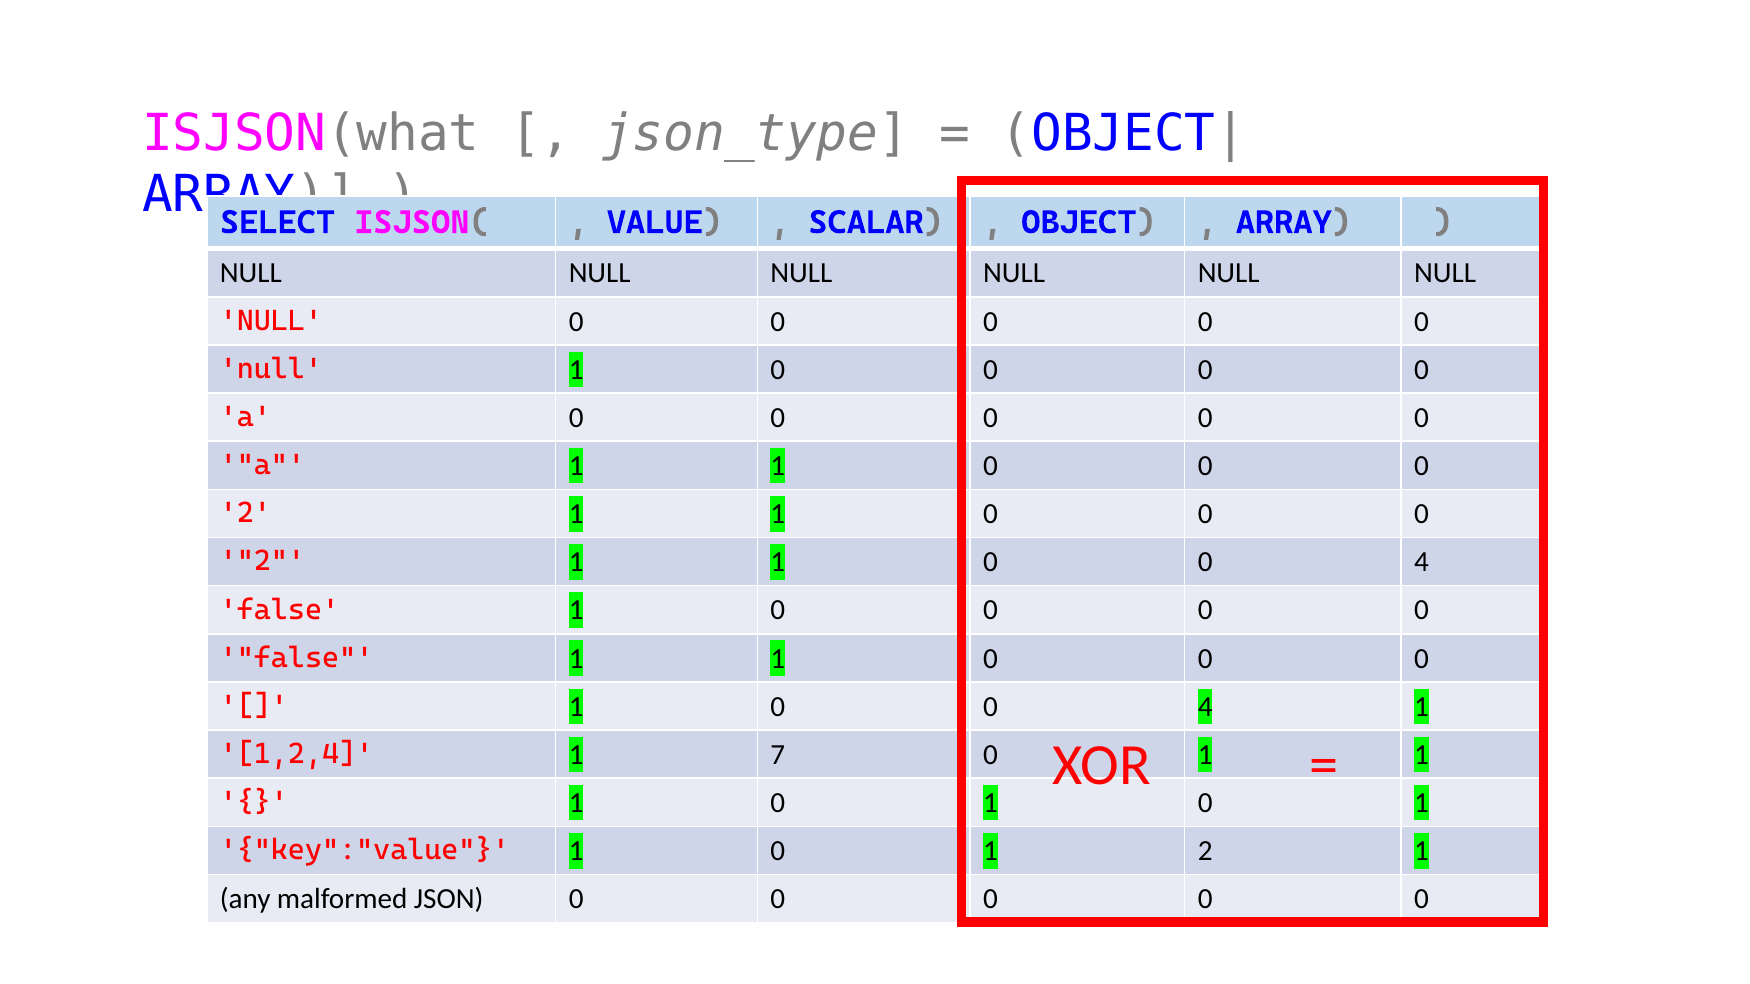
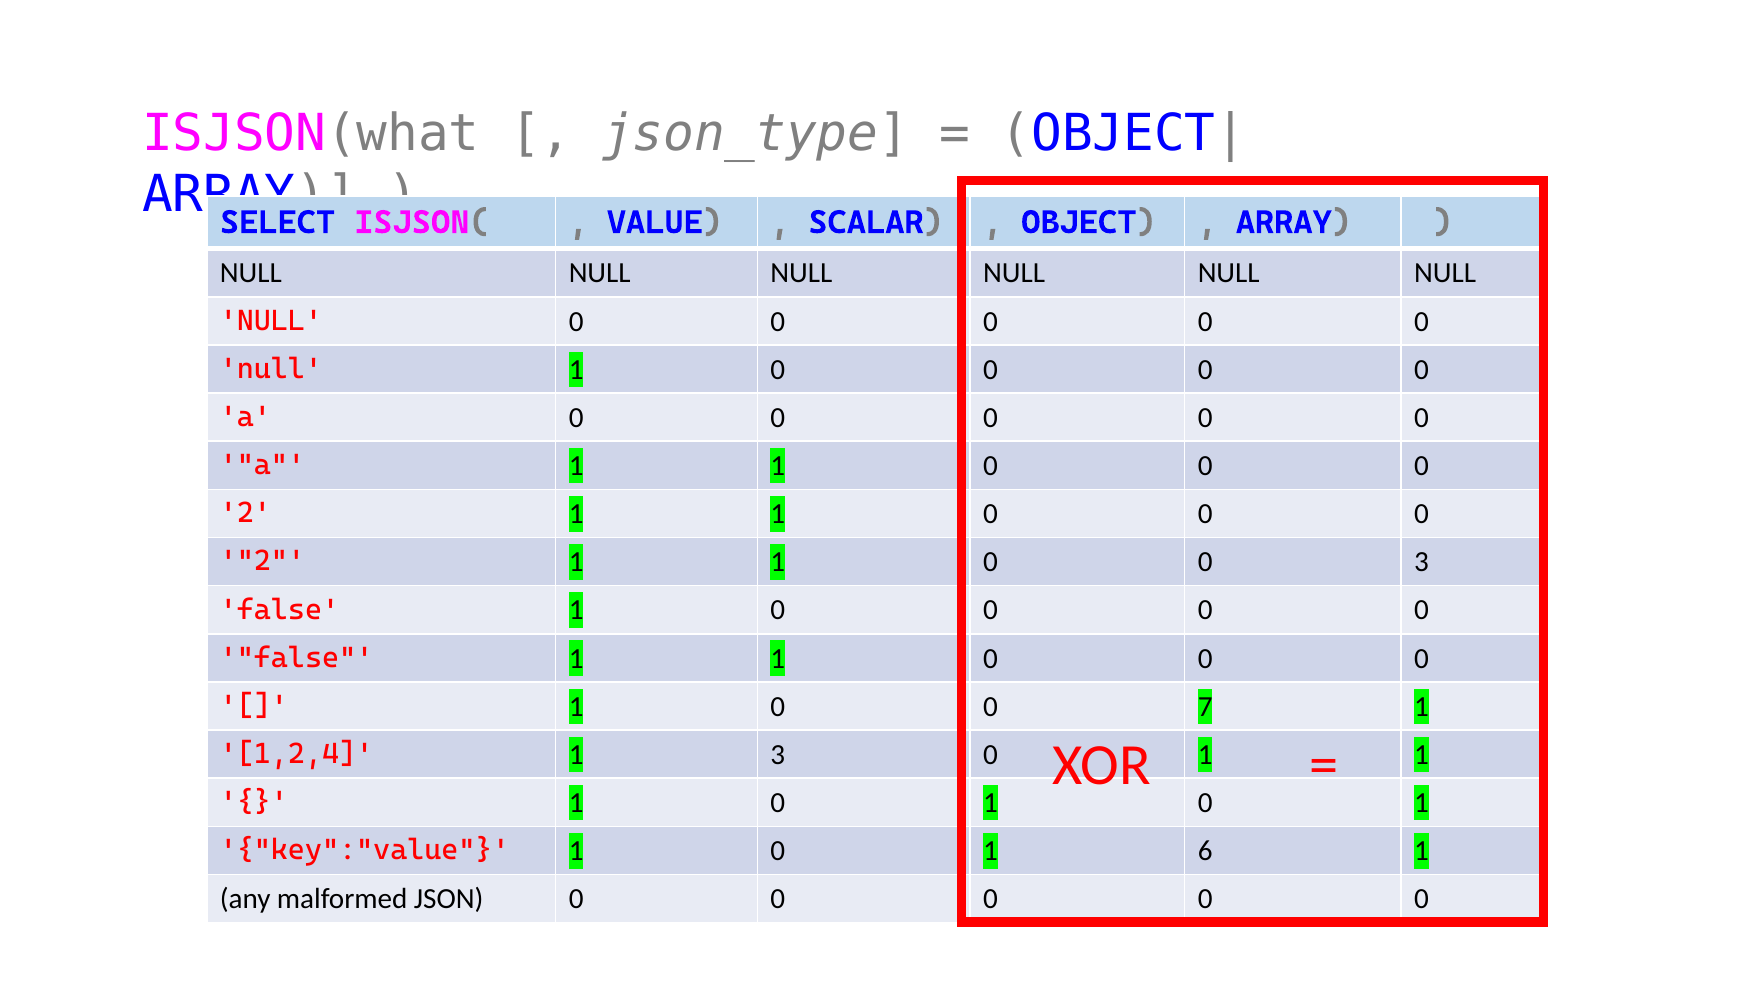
4: 4 -> 3 (1422, 562)
4: 4 -> 7 (1205, 707)
1 7: 7 -> 3 (778, 755)
1 2: 2 -> 6 (1205, 851)
